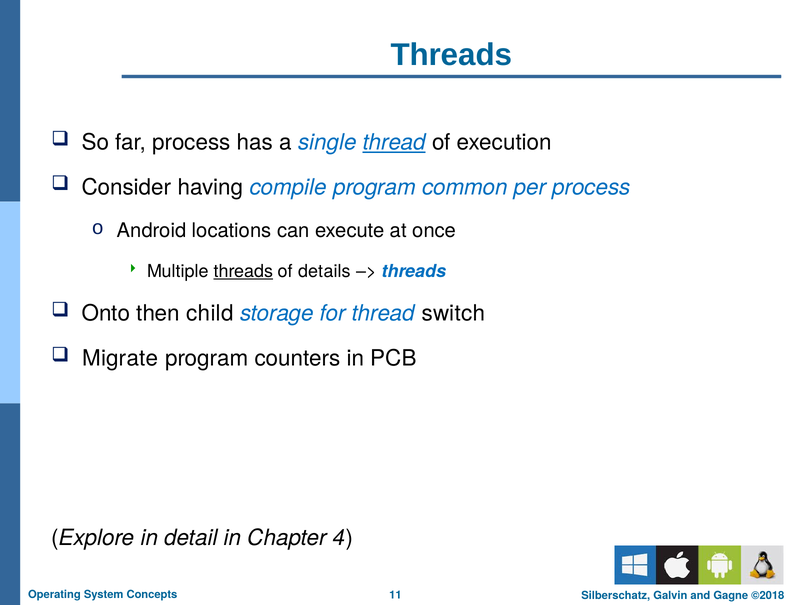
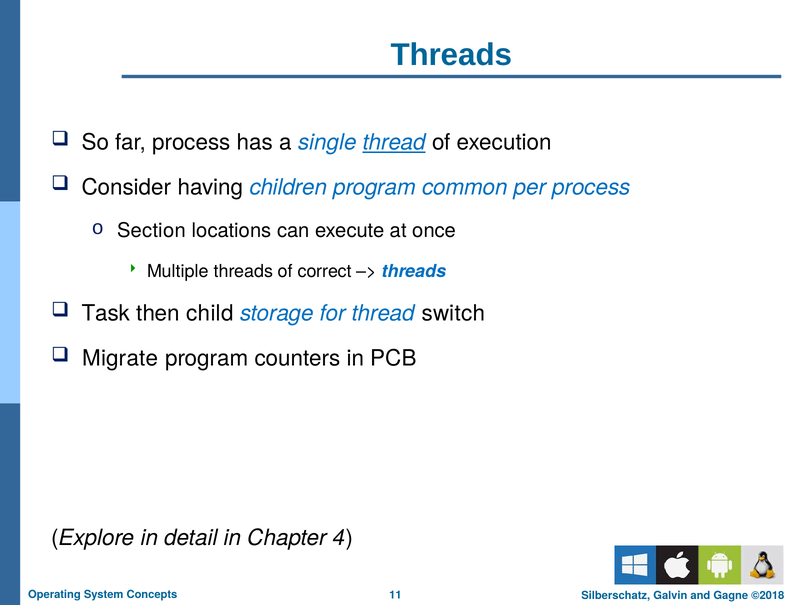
compile: compile -> children (288, 187)
Android: Android -> Section (152, 231)
threads underline: present -> none (243, 271)
details: details -> correct (325, 271)
Onto: Onto -> Task (106, 314)
